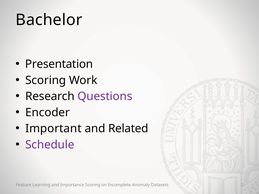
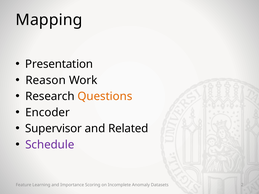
Bachelor: Bachelor -> Mapping (49, 20)
Scoring: Scoring -> Reason (46, 80)
Questions colour: purple -> orange (105, 96)
Important: Important -> Supervisor (54, 129)
